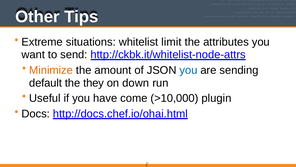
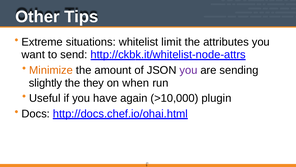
you colour: blue -> purple (188, 70)
default: default -> slightly (46, 83)
down: down -> when (136, 83)
come: come -> again (134, 98)
